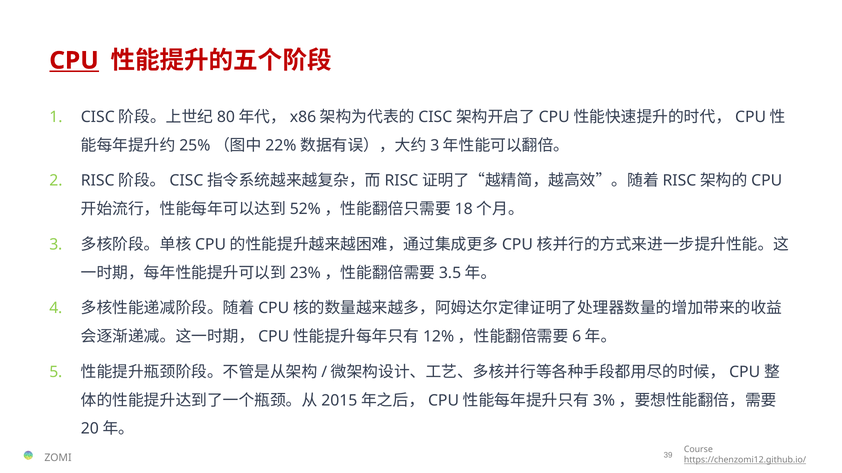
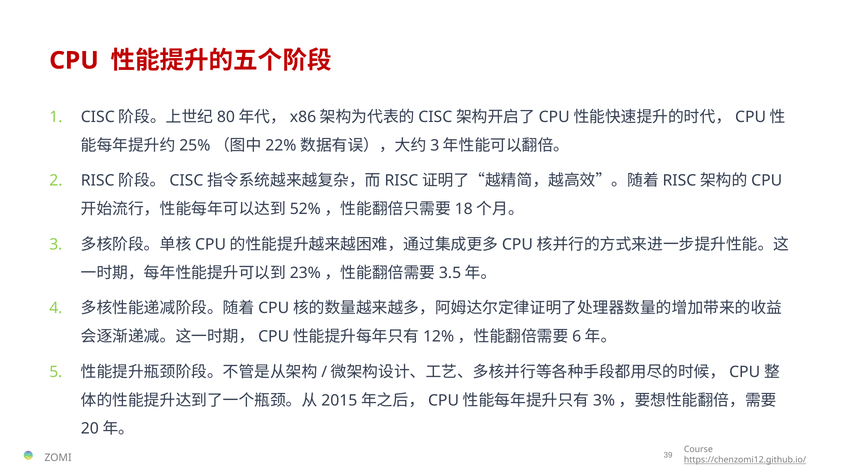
CPU underline: present -> none (74, 61)
